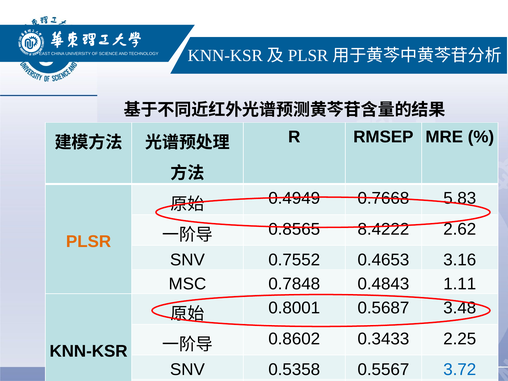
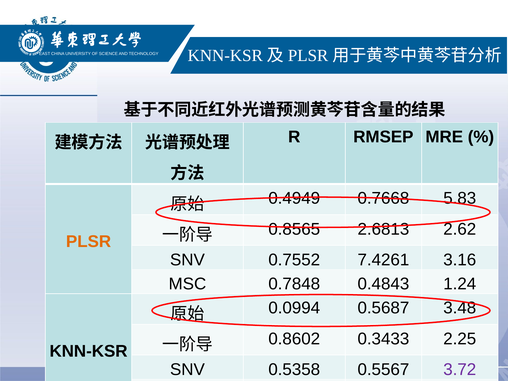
8.4222: 8.4222 -> 2.6813 (383, 229)
0.4653: 0.4653 -> 7.4261 (383, 260)
1.11: 1.11 -> 1.24 (460, 284)
0.8001: 0.8001 -> 0.0994 (294, 308)
3.72 colour: blue -> purple (460, 369)
